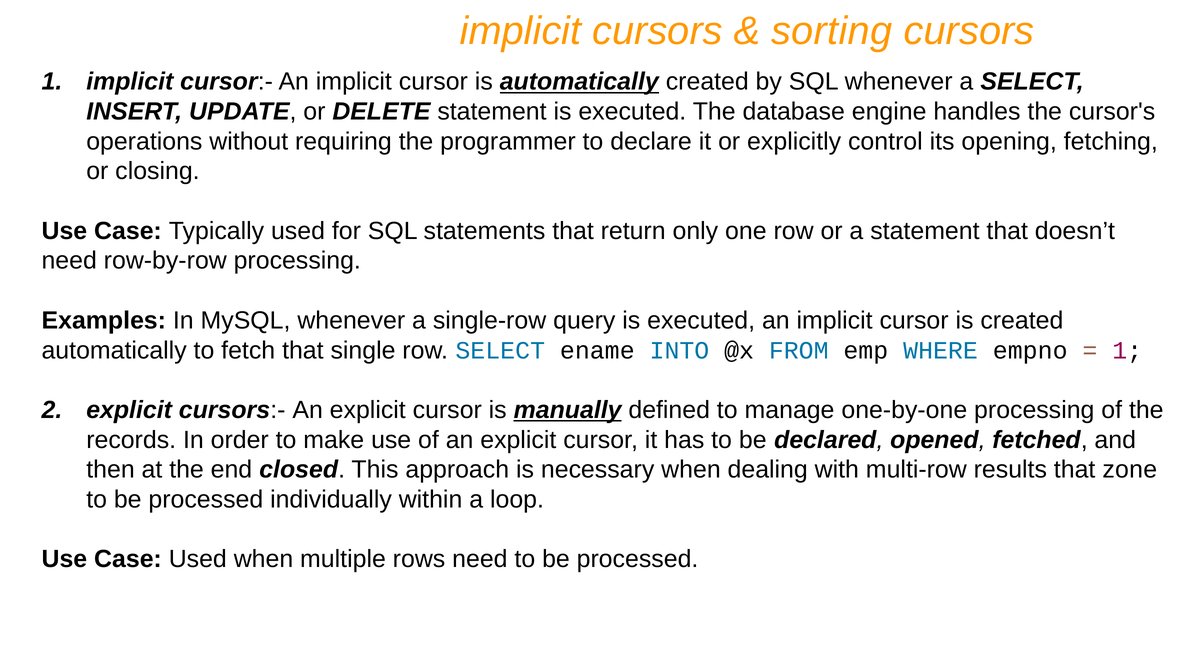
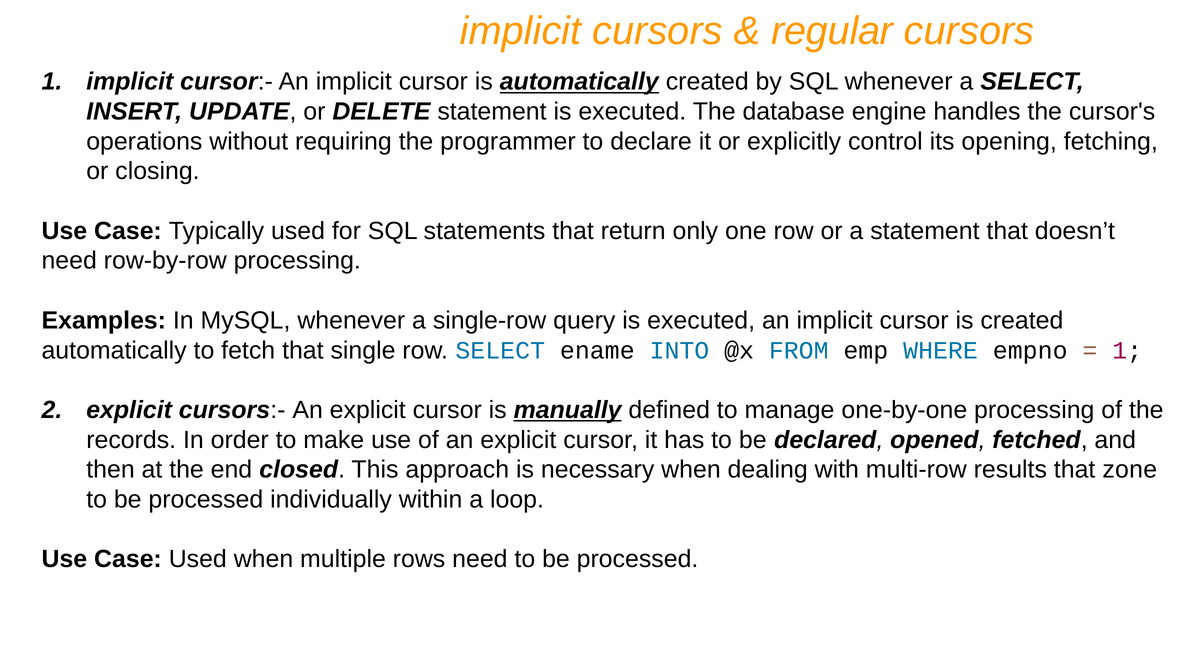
sorting: sorting -> regular (832, 31)
